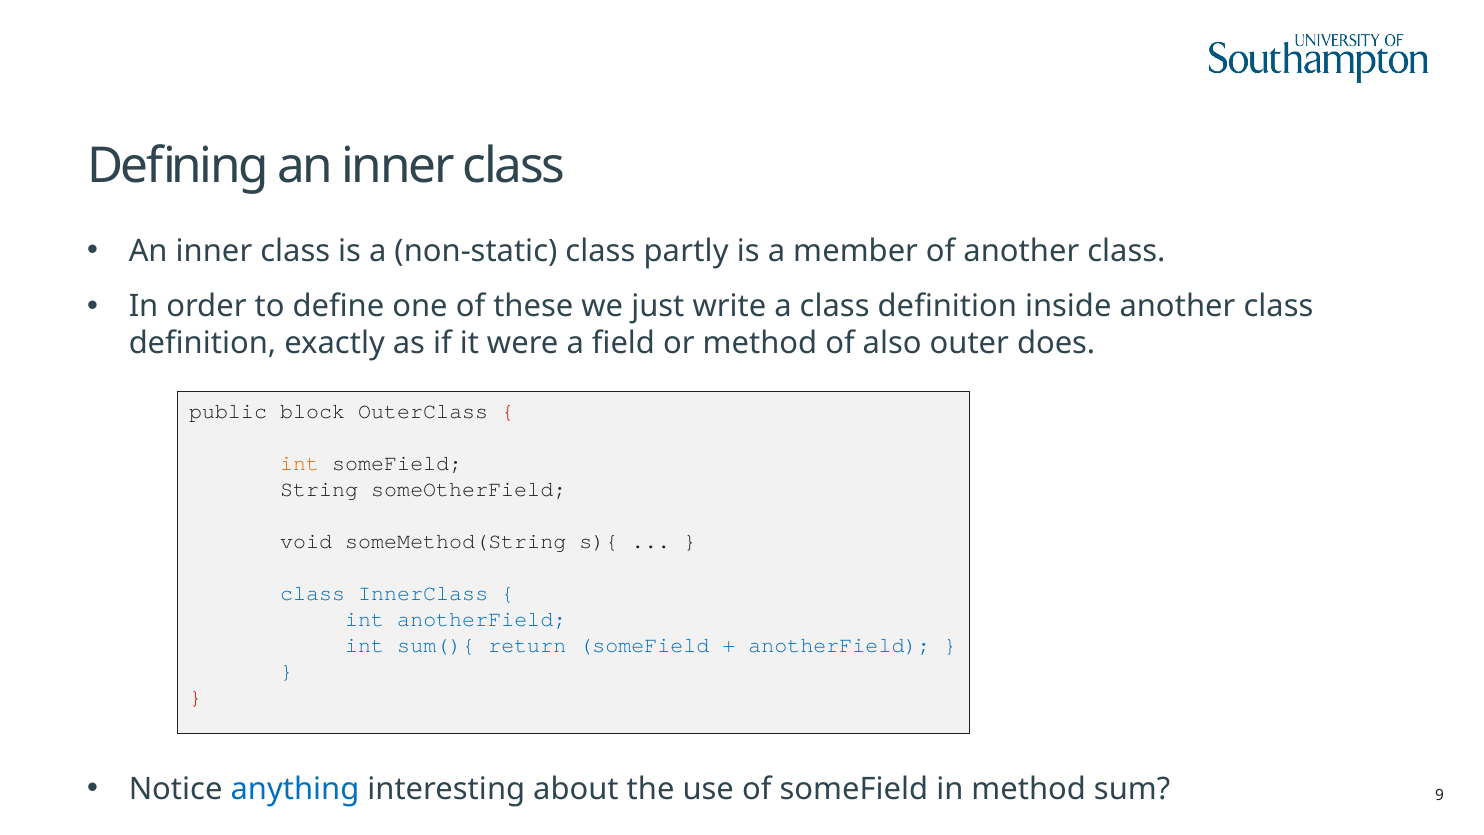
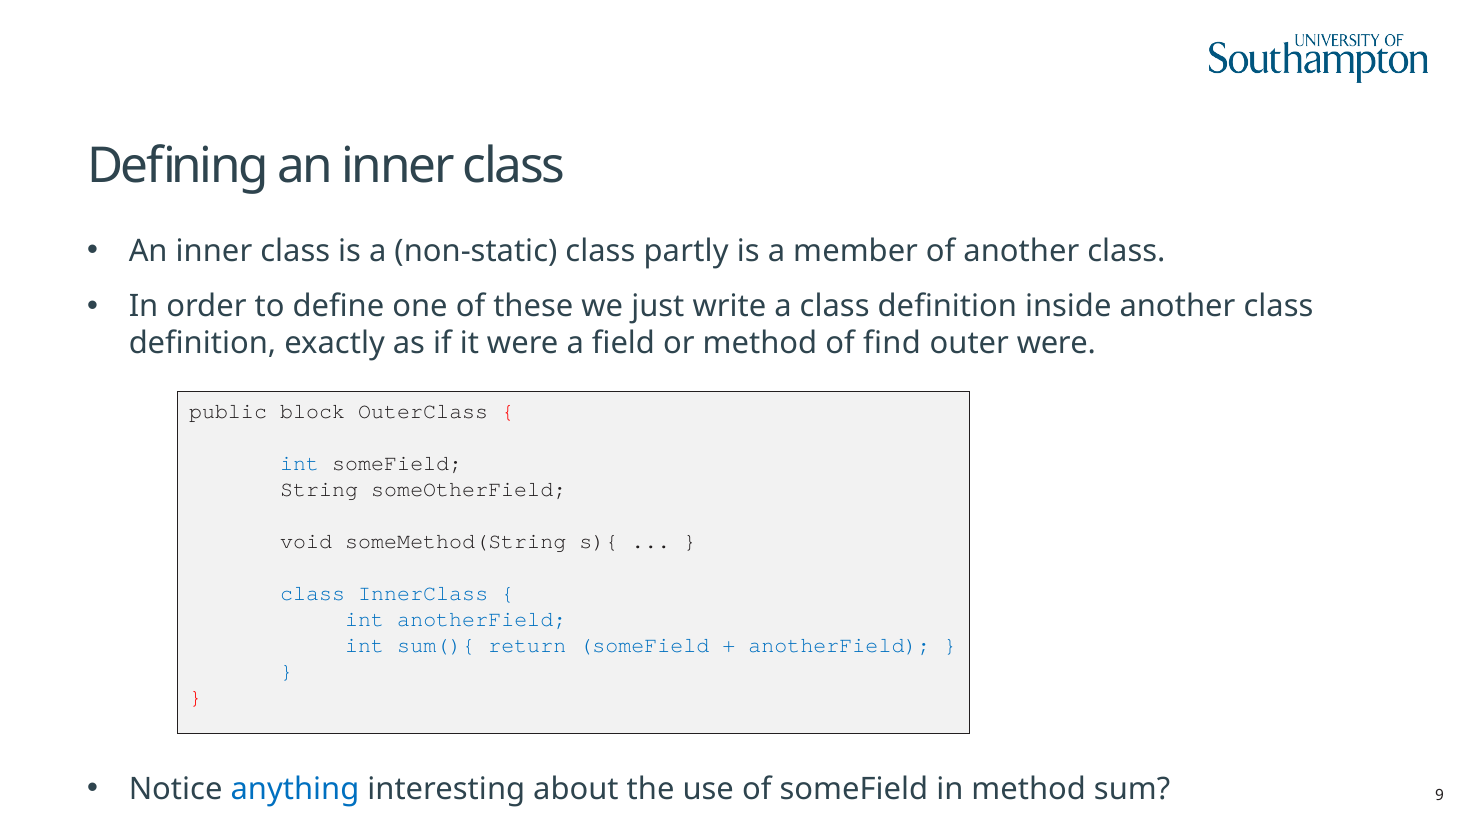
also: also -> find (892, 344)
outer does: does -> were (1056, 344)
int colour: orange -> blue (300, 463)
